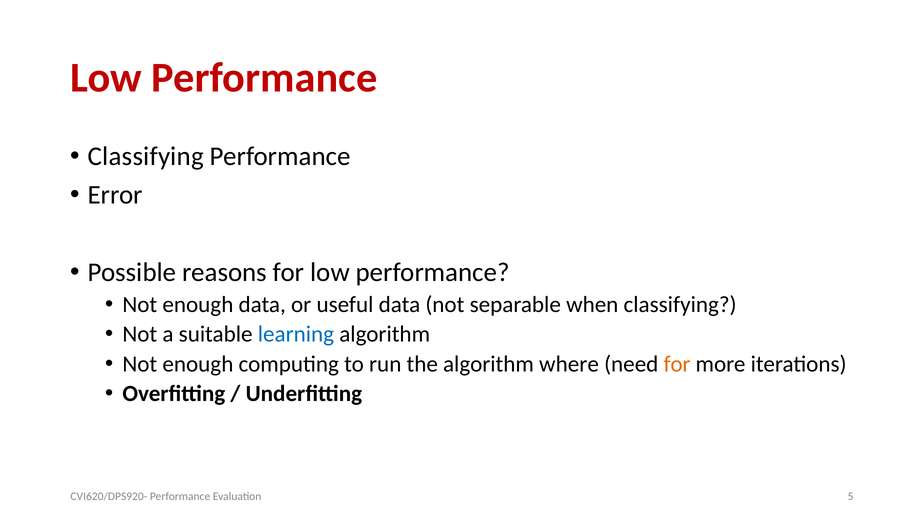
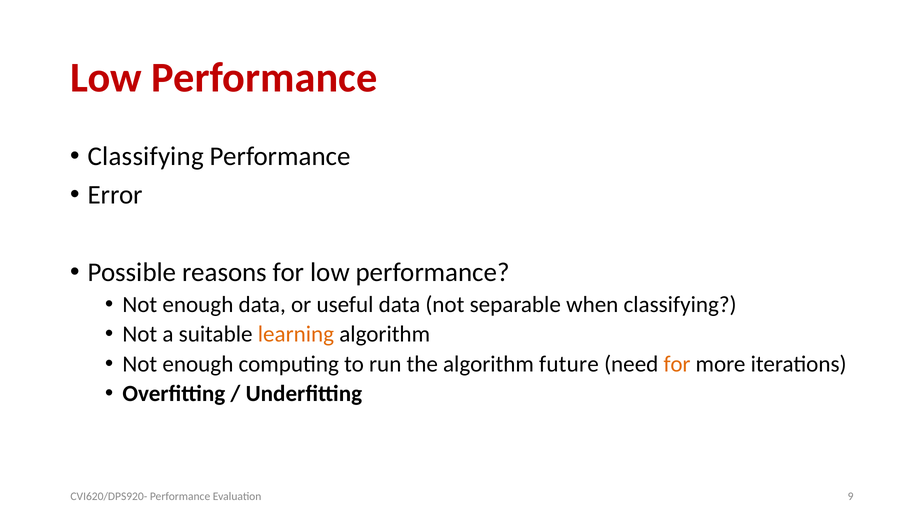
learning colour: blue -> orange (296, 334)
where: where -> future (569, 364)
5: 5 -> 9 (851, 496)
